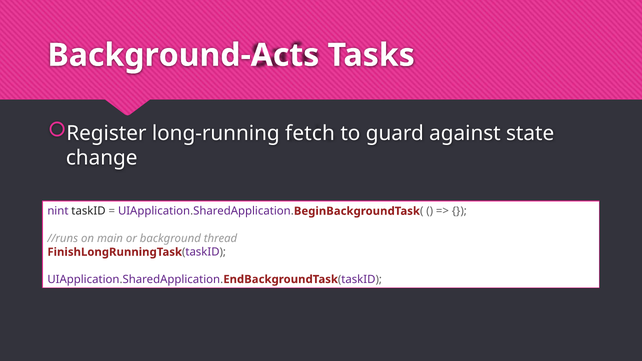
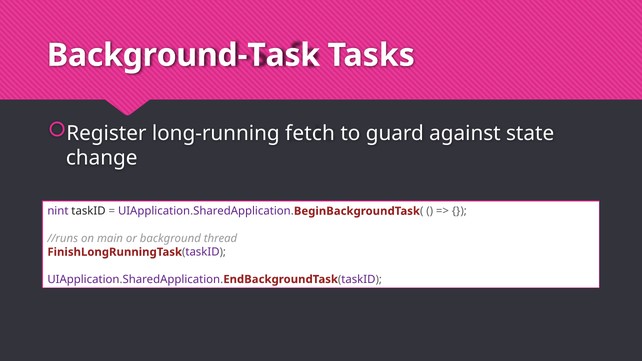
Background-Acts: Background-Acts -> Background-Task (183, 55)
